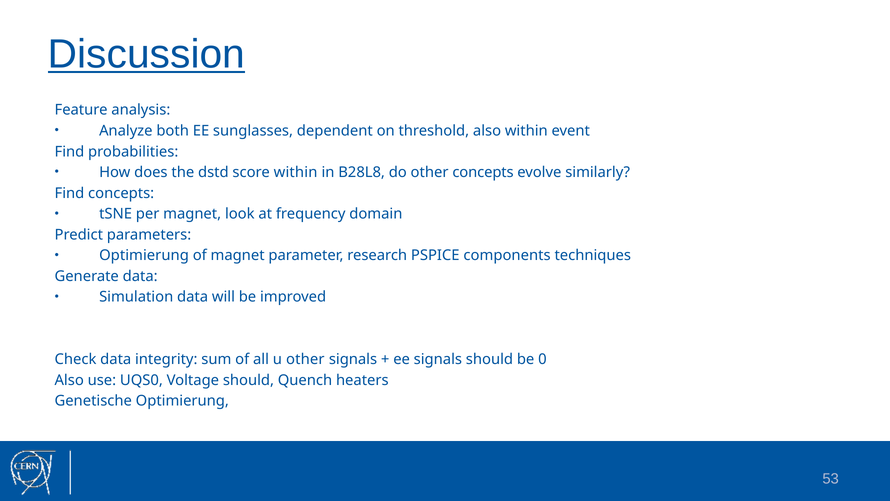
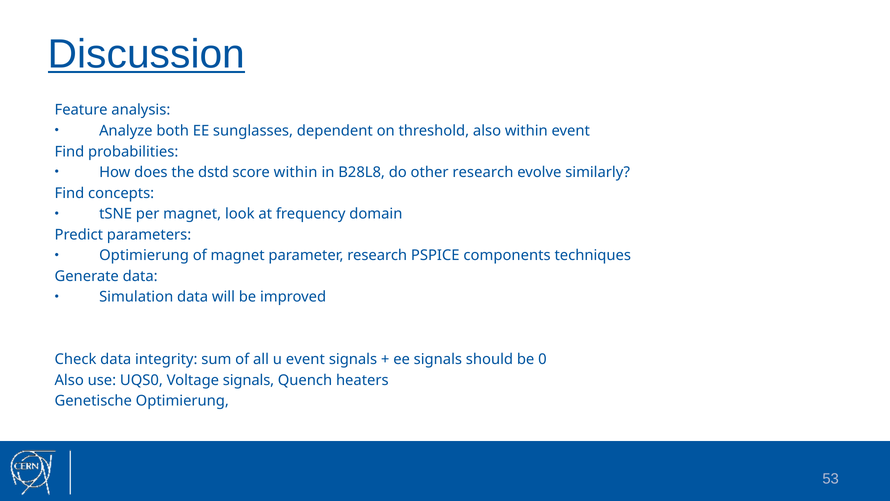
other concepts: concepts -> research (483, 172)
u other: other -> event (305, 359)
Voltage should: should -> signals (248, 380)
